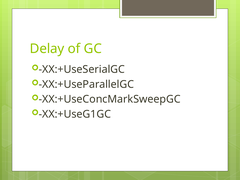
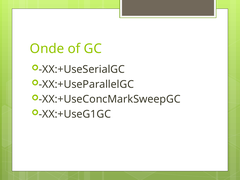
Delay: Delay -> Onde (47, 49)
